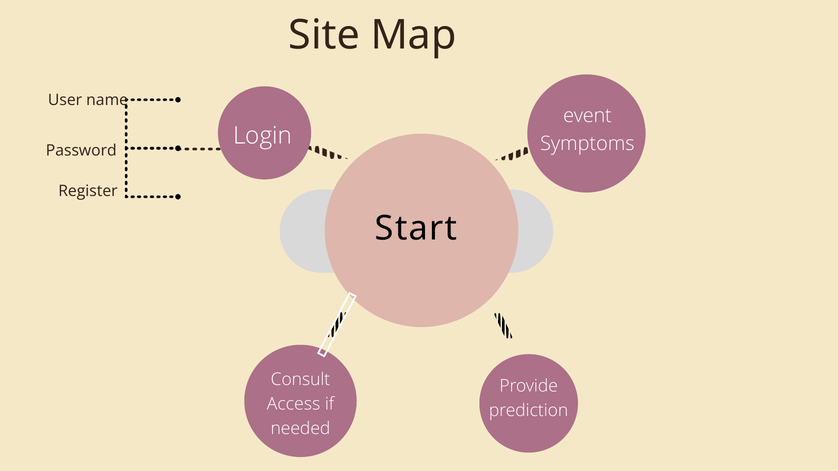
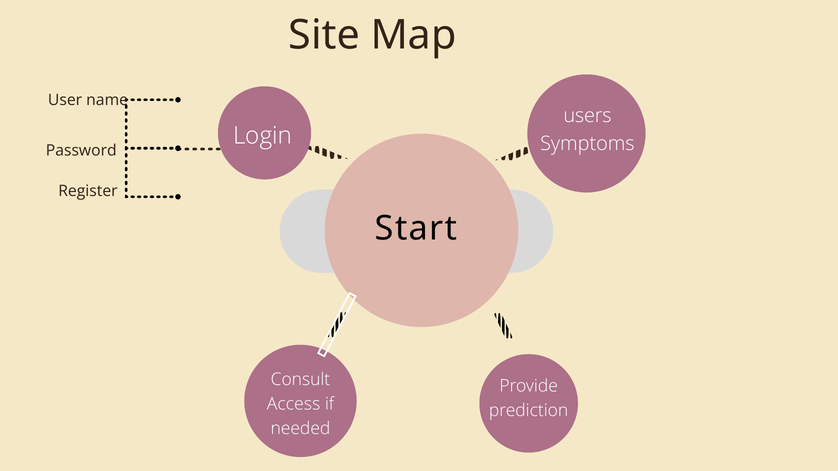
event: event -> users (587, 116)
